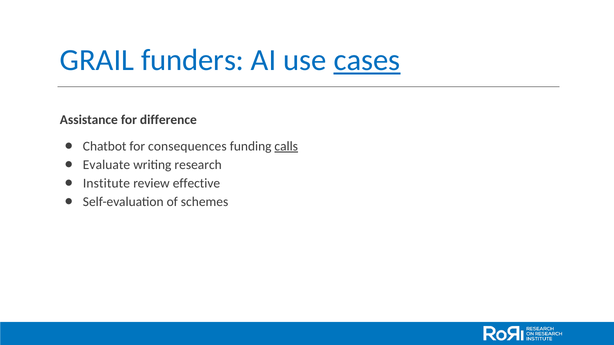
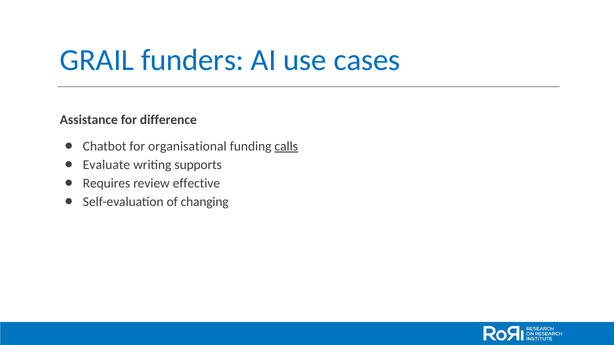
cases underline: present -> none (367, 60)
consequences: consequences -> organisational (187, 146)
research: research -> supports (198, 165)
Institute: Institute -> Requires (107, 183)
schemes: schemes -> changing (205, 202)
